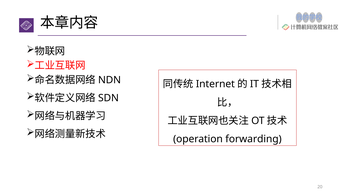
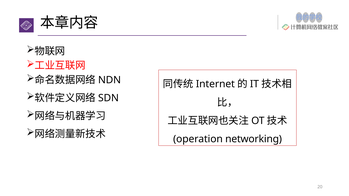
forwarding: forwarding -> networking (254, 139)
